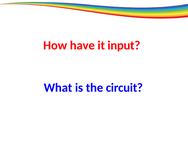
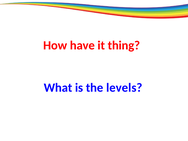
input: input -> thing (124, 45)
circuit: circuit -> levels (124, 88)
